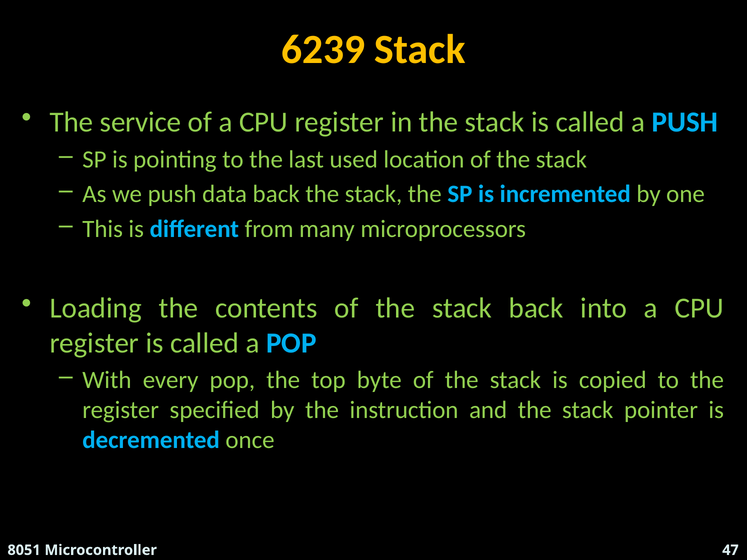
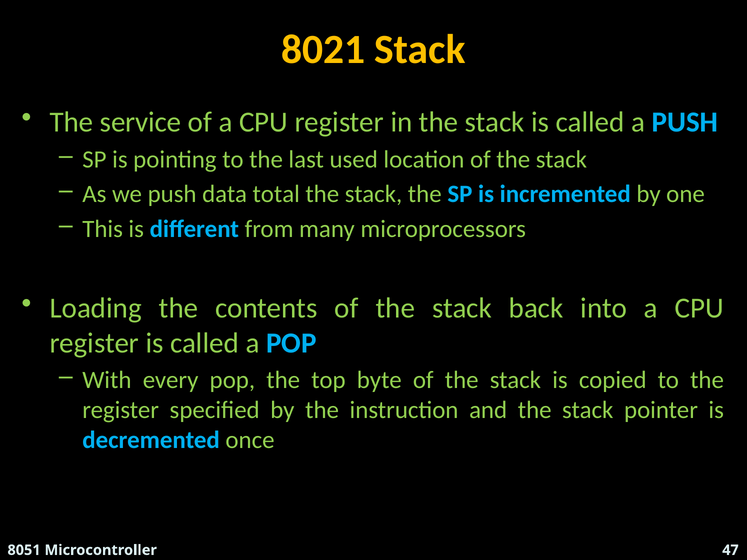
6239: 6239 -> 8021 (323, 50)
data back: back -> total (276, 194)
